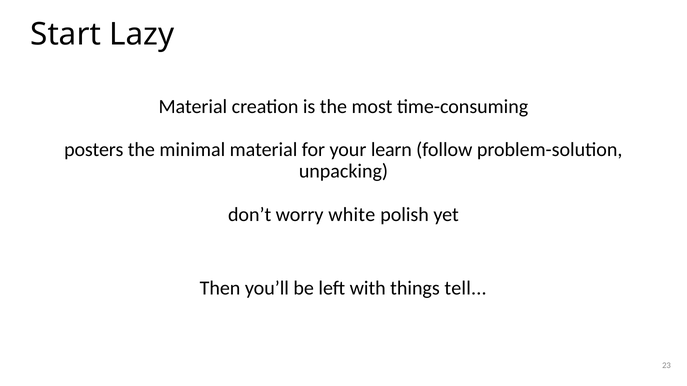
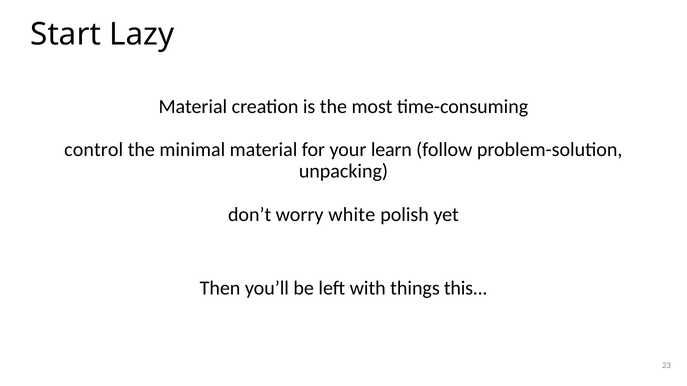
posters: posters -> control (94, 150)
tell: tell -> this (466, 289)
